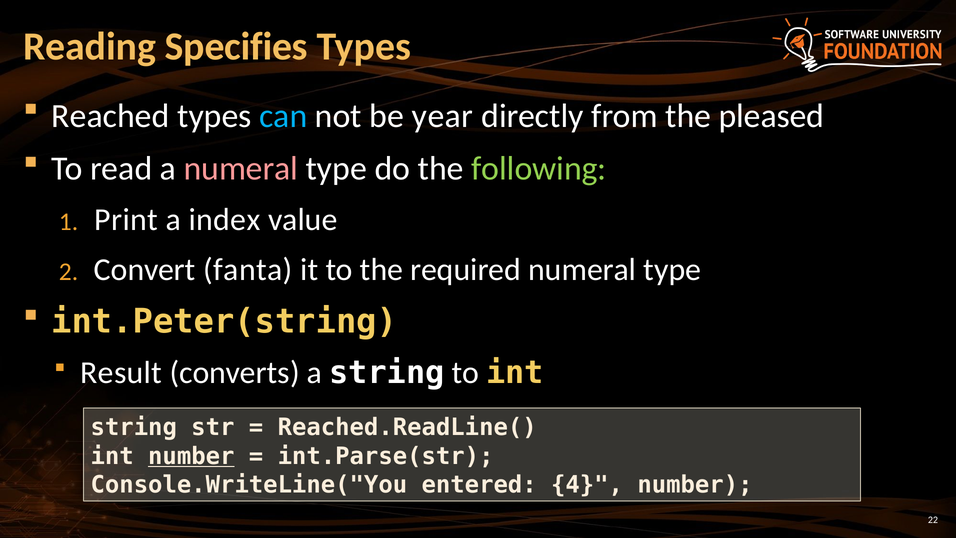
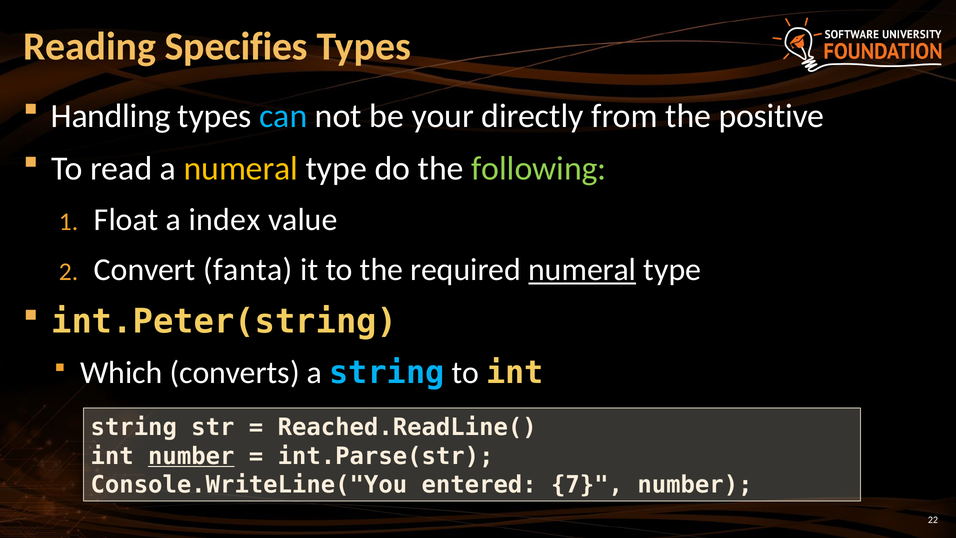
Reached: Reached -> Handling (111, 116)
year: year -> your (443, 116)
pleased: pleased -> positive (772, 116)
numeral colour: pink -> yellow (241, 168)
Print: Print -> Float (126, 220)
numeral underline: none -> present (582, 270)
Result: Result -> Which (121, 373)
string colour: white -> light blue (387, 373)
4: 4 -> 7 (587, 485)
